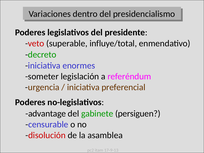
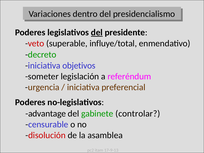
del underline: none -> present (97, 32)
enormes: enormes -> objetivos (79, 66)
persiguen: persiguen -> controlar (138, 114)
